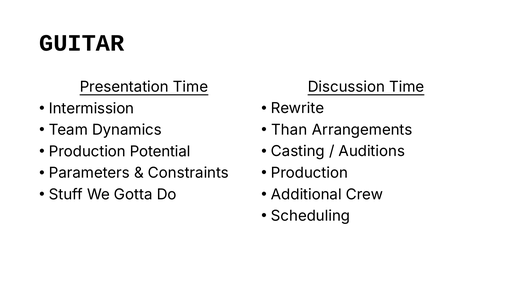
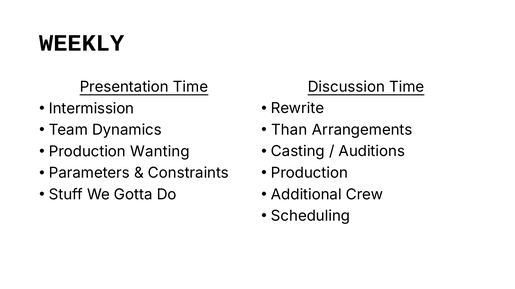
GUITAR: GUITAR -> WEEKLY (82, 43)
Potential: Potential -> Wanting (160, 152)
